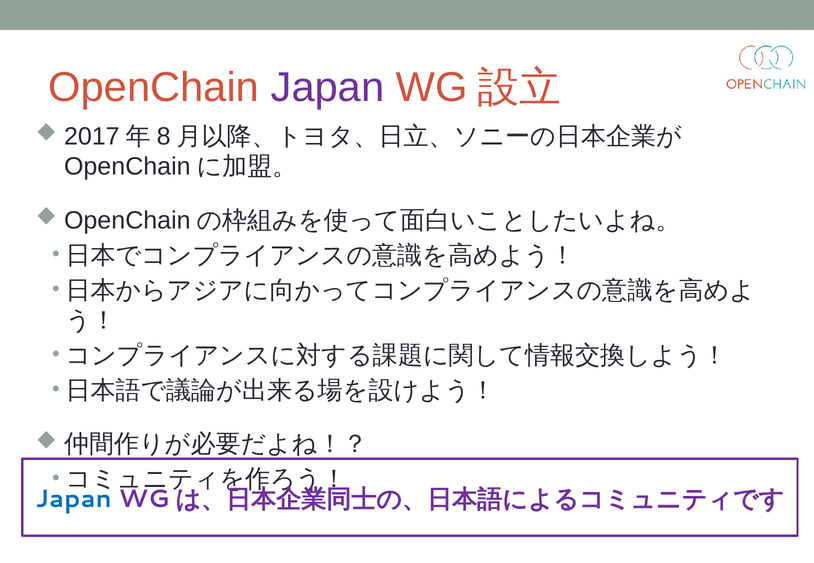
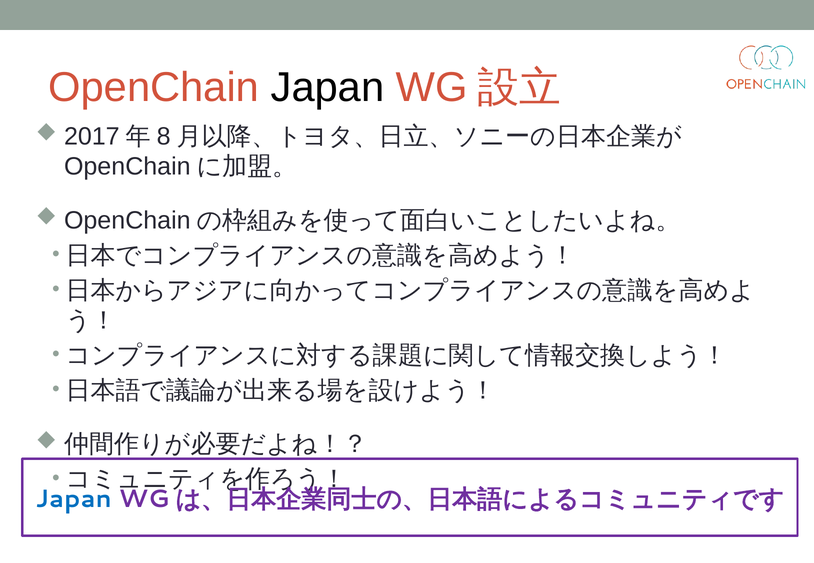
Japan colour: purple -> black (328, 87)
